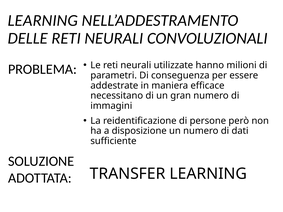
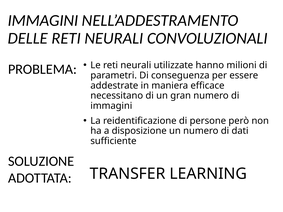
LEARNING: LEARNING -> IMMAGINI (43, 20)
